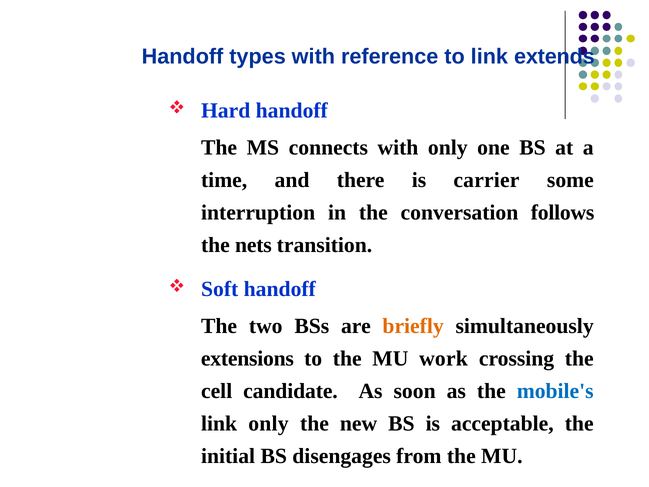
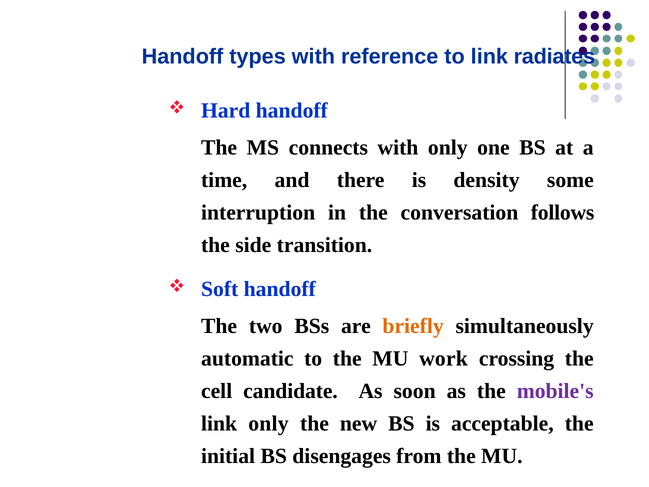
extends: extends -> radiates (554, 57)
carrier: carrier -> density (487, 180)
nets: nets -> side (253, 245)
extensions: extensions -> automatic (247, 358)
mobile's colour: blue -> purple (555, 391)
